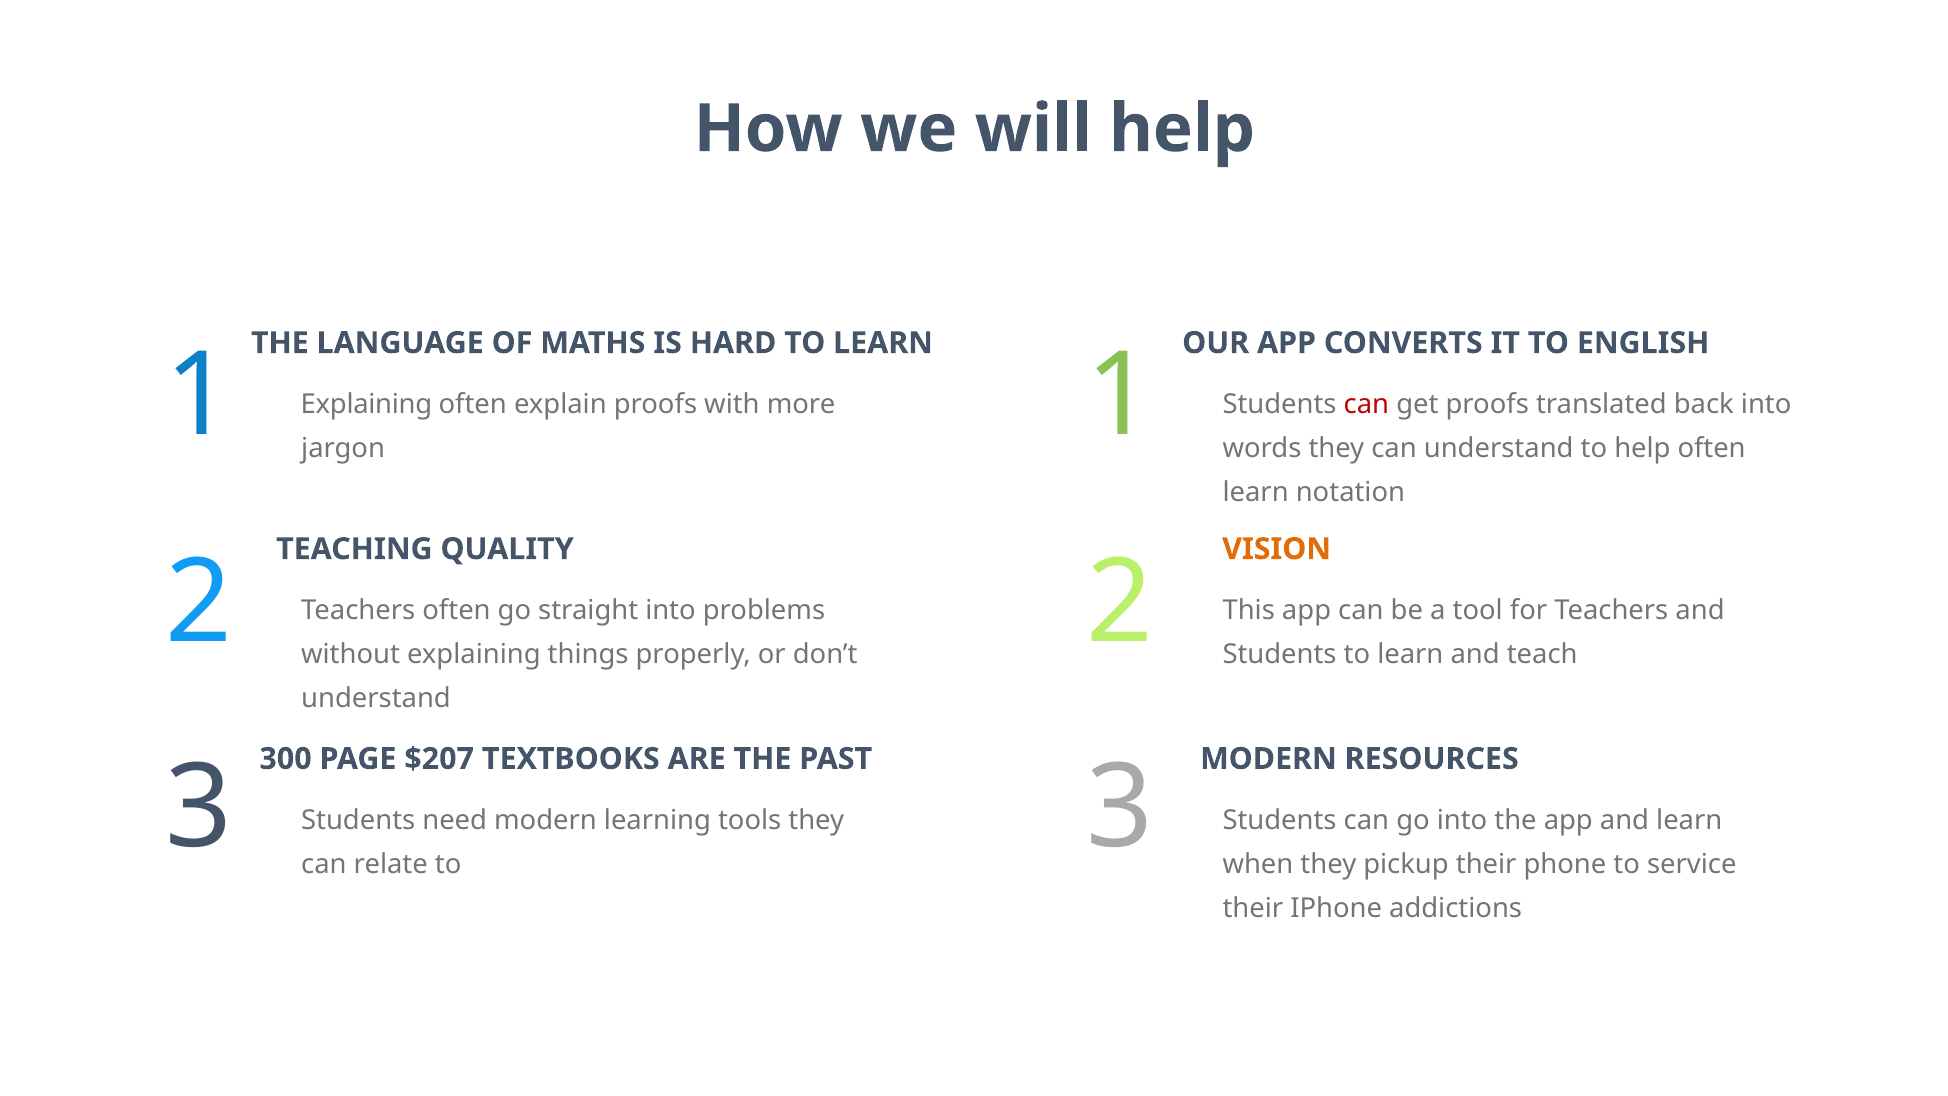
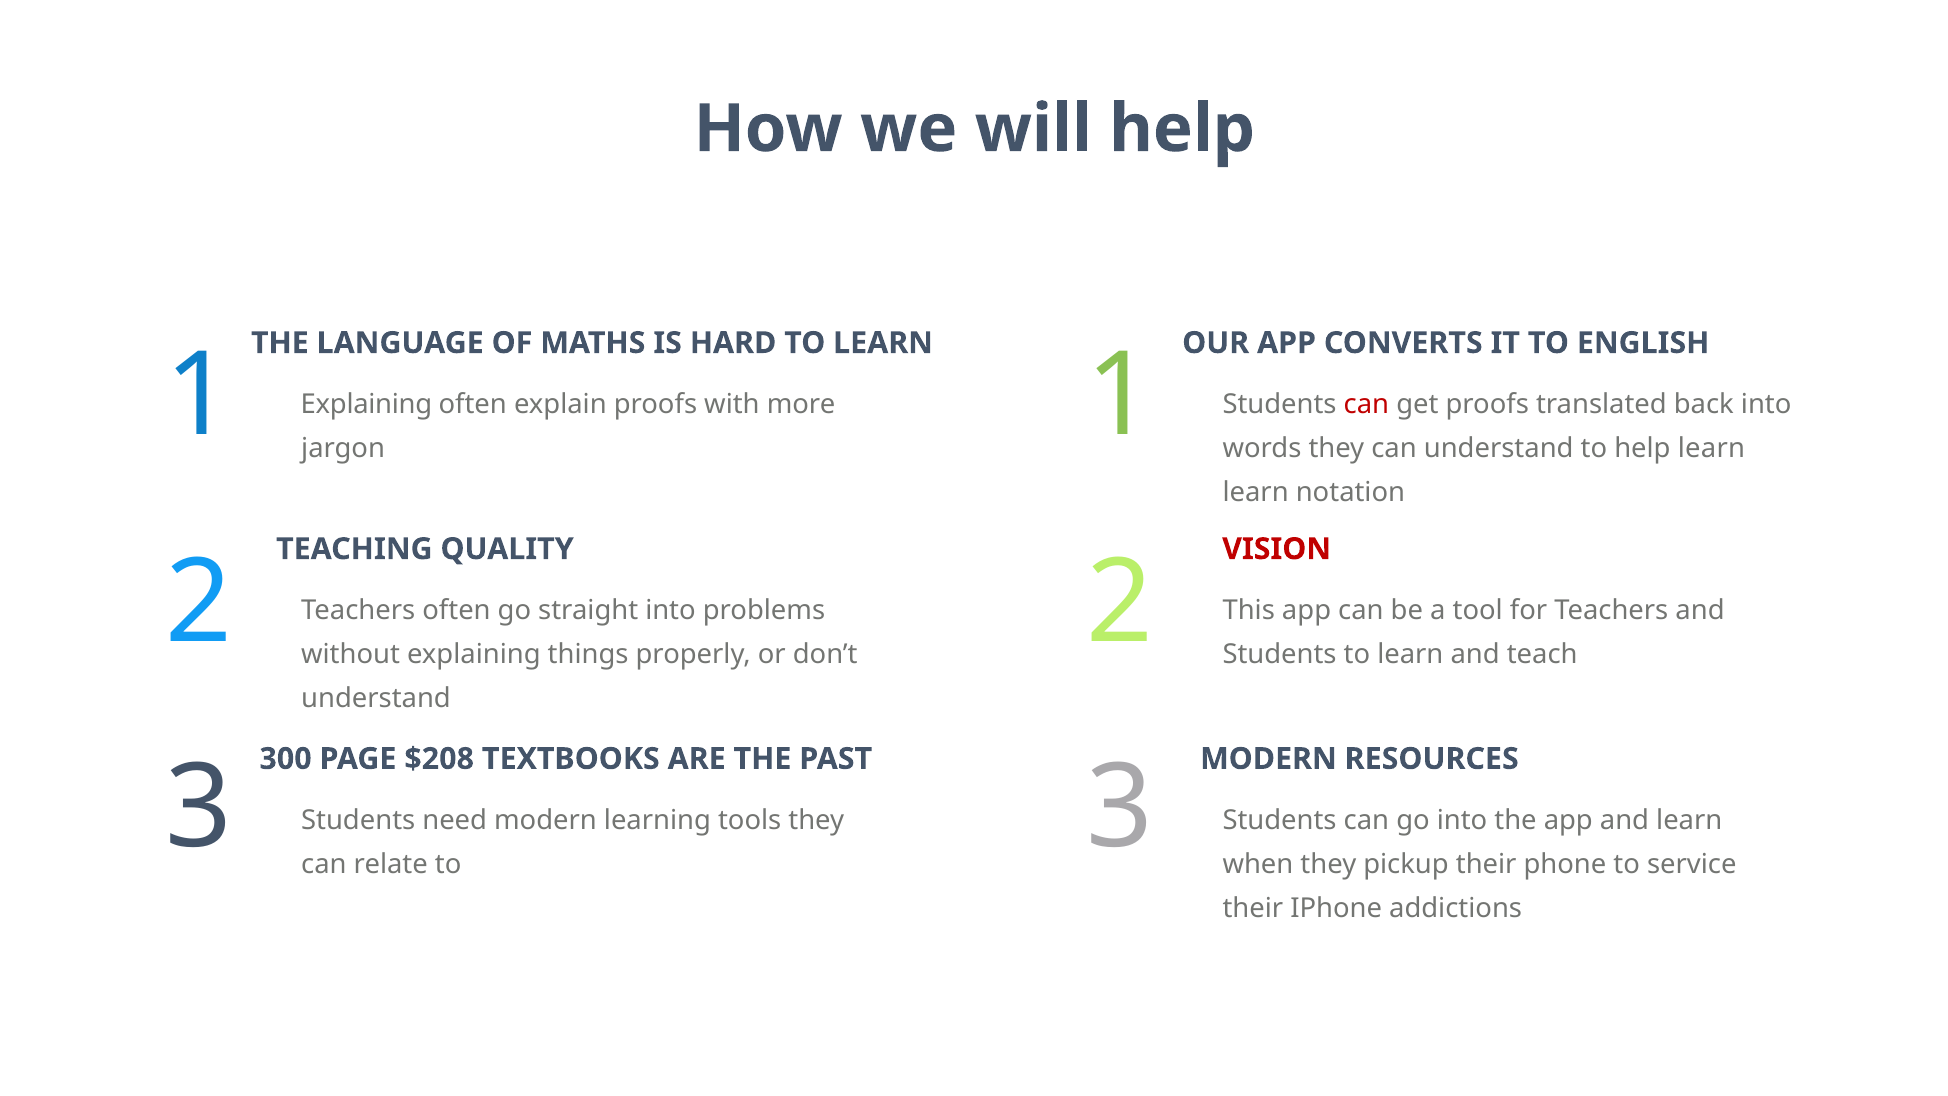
help often: often -> learn (1711, 448)
VISION colour: orange -> red (1277, 549)
$207: $207 -> $208 (439, 759)
